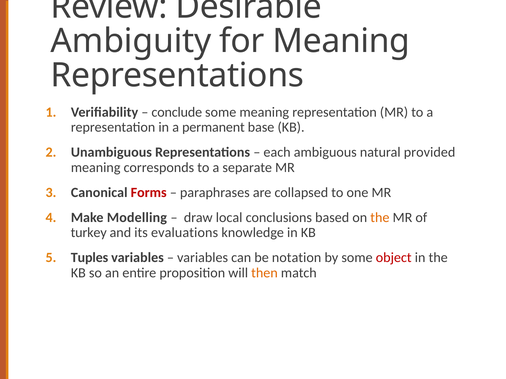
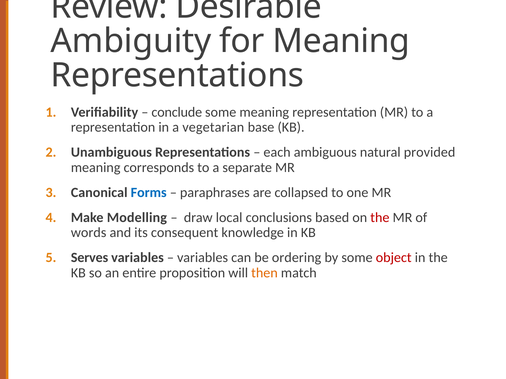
permanent: permanent -> vegetarian (213, 127)
Forms colour: red -> blue (149, 193)
the colour: orange -> red (380, 218)
turkey: turkey -> words (89, 233)
evaluations: evaluations -> consequent (185, 233)
Tuples: Tuples -> Serves (90, 258)
notation: notation -> ordering (297, 258)
